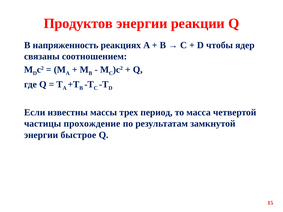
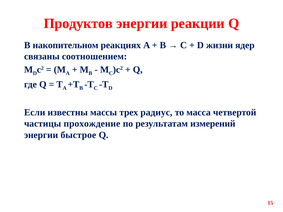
напряженность: напряженность -> накопительном (66, 45)
чтобы: чтобы -> жизни (220, 45)
период: период -> радиус (156, 112)
замкнутой: замкнутой -> измерений (213, 124)
